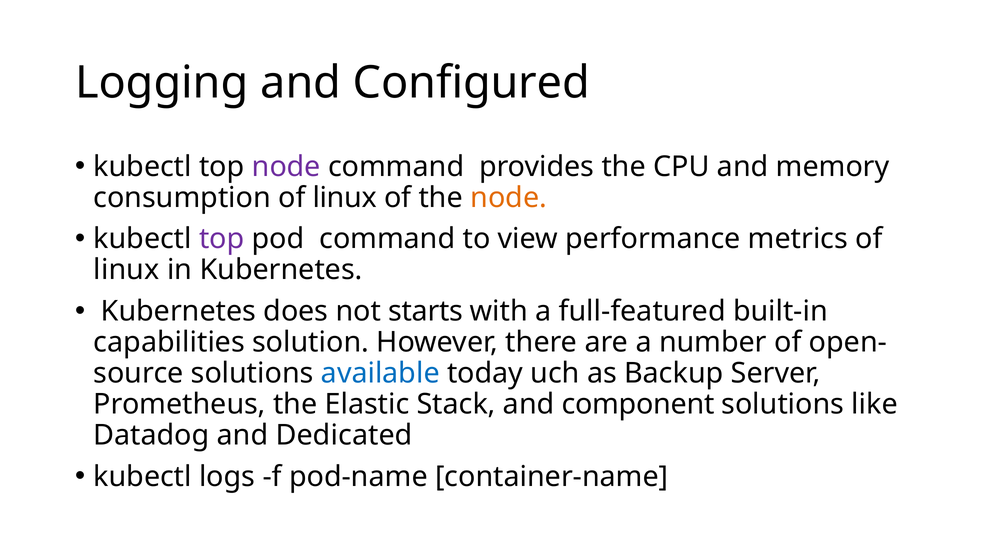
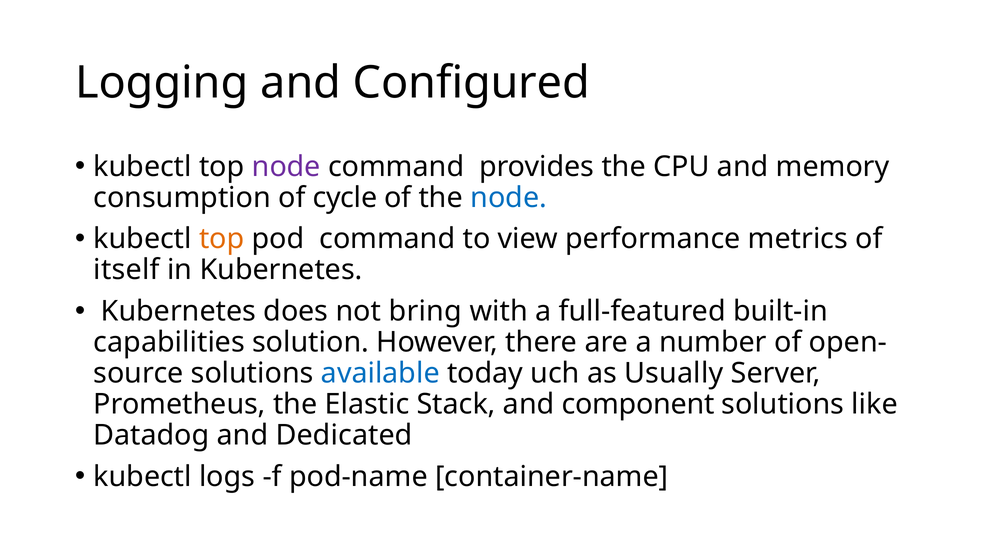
consumption of linux: linux -> cycle (345, 197)
node colour: orange -> blue (509, 197)
top colour: purple -> orange (222, 239)
linux: linux -> itself (126, 270)
starts: starts -> bring (425, 311)
Backup: Backup -> Usually (674, 373)
